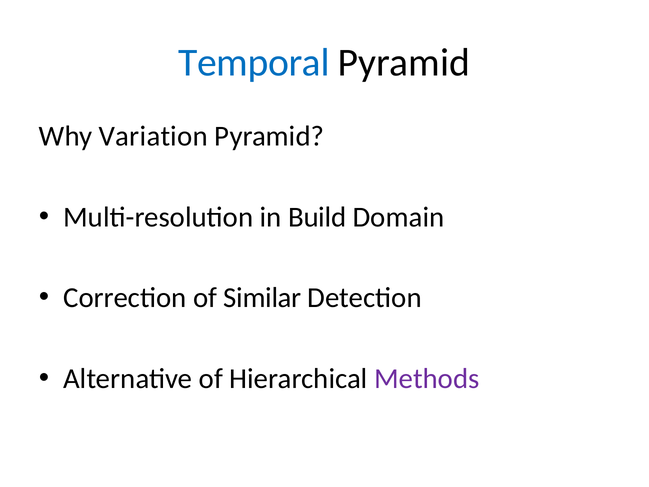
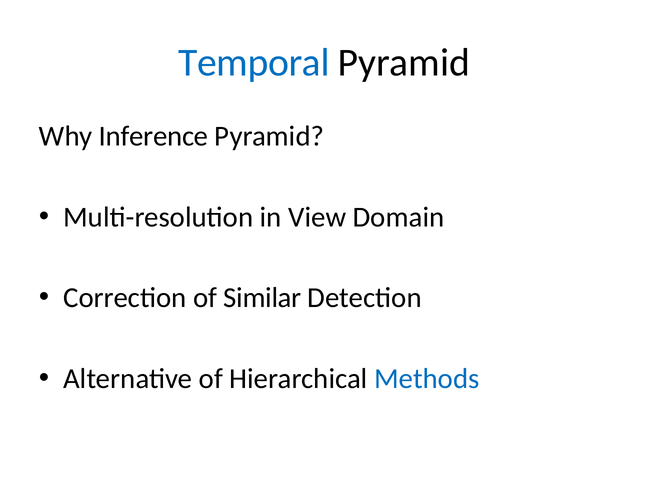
Variation: Variation -> Inference (154, 136)
Build: Build -> View (317, 217)
Methods colour: purple -> blue (427, 379)
